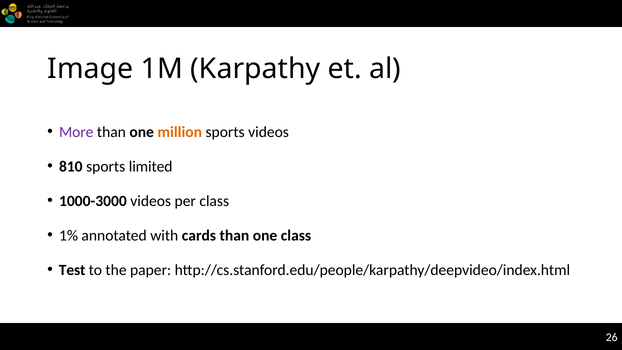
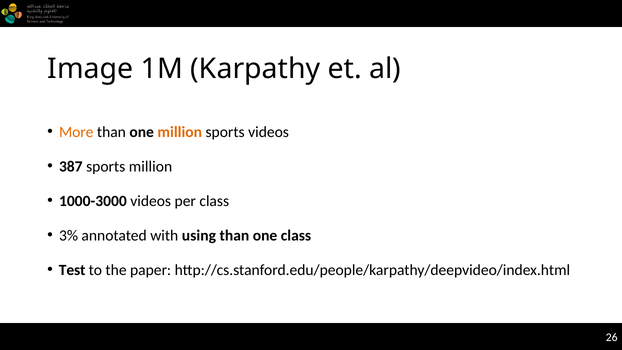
More colour: purple -> orange (76, 132)
810: 810 -> 387 (71, 166)
sports limited: limited -> million (151, 166)
1%: 1% -> 3% (68, 235)
cards: cards -> using (199, 235)
